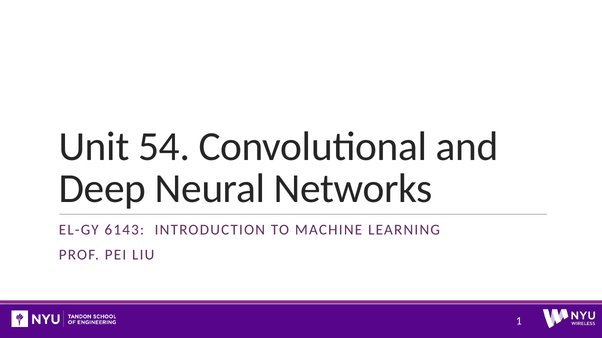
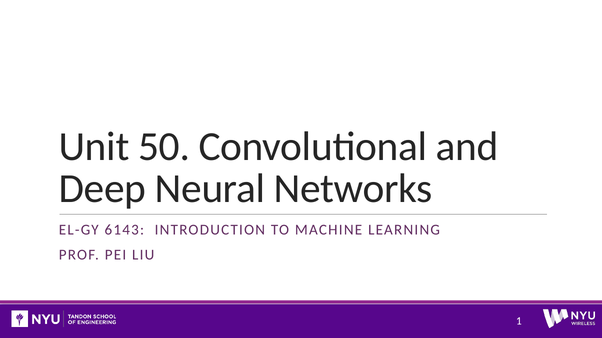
54: 54 -> 50 (164, 147)
